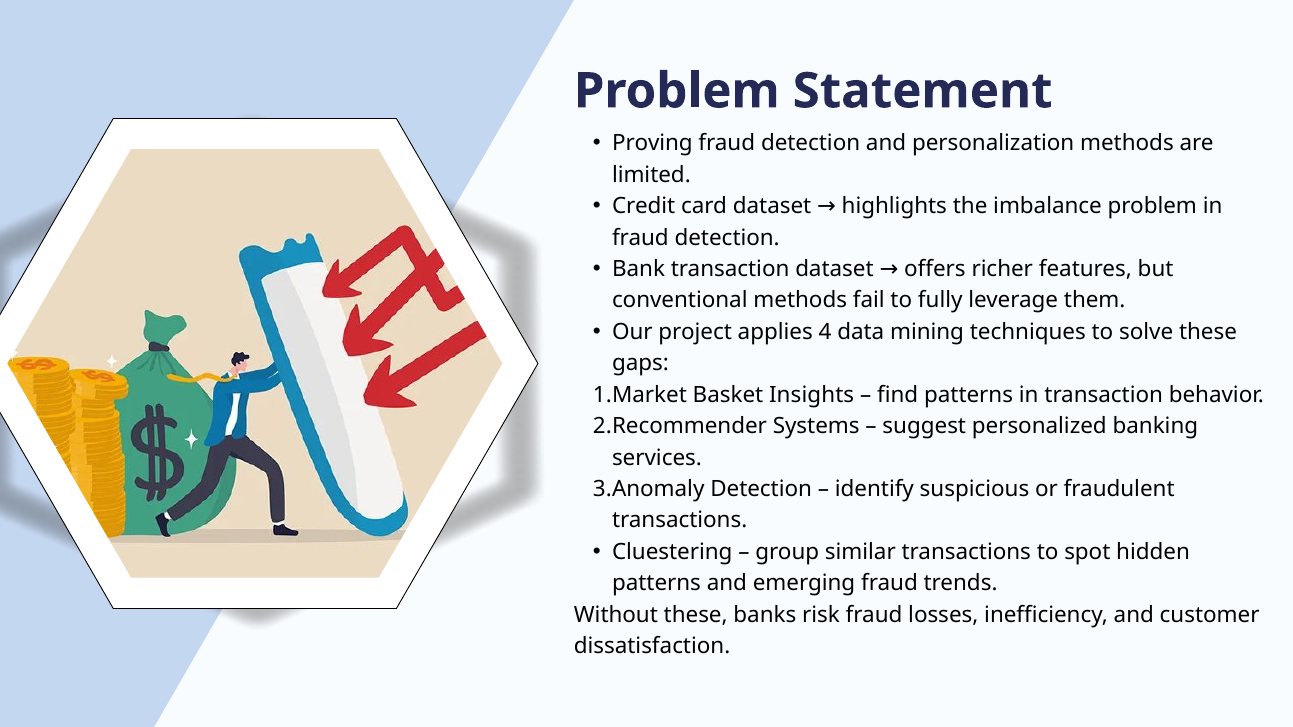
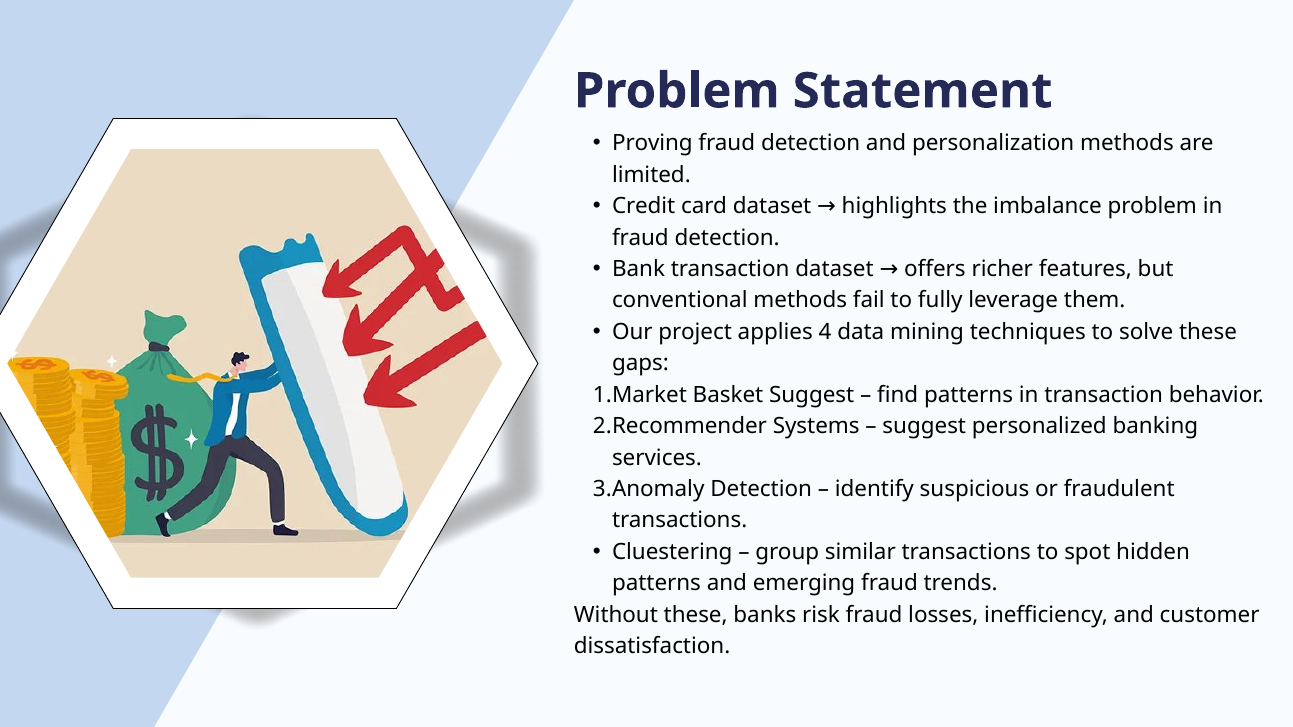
Basket Insights: Insights -> Suggest (812, 395)
